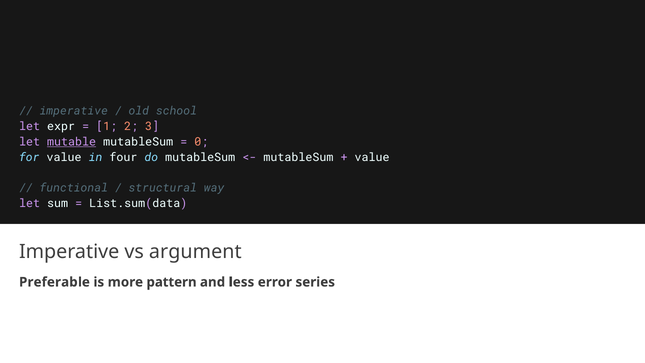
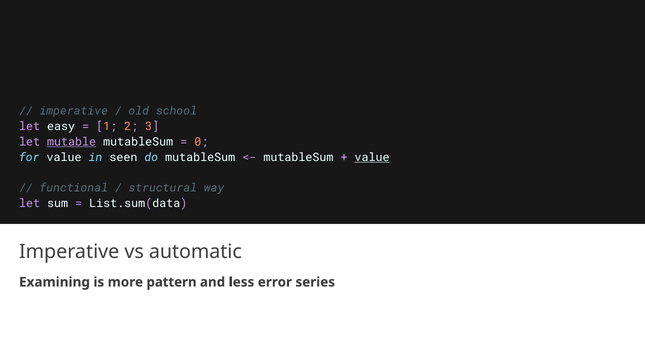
expr: expr -> easy (61, 126)
four: four -> seen (123, 157)
value underline: none -> present (372, 157)
argument: argument -> automatic (195, 252)
Preferable: Preferable -> Examining (54, 282)
